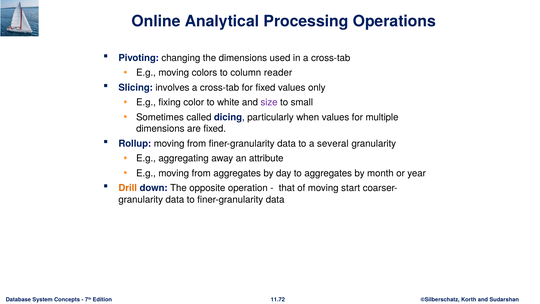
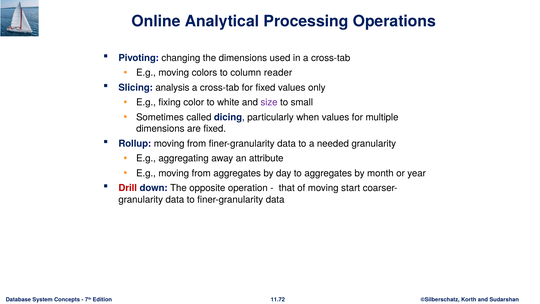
involves: involves -> analysis (172, 88)
several: several -> needed (333, 144)
Drill colour: orange -> red (128, 188)
